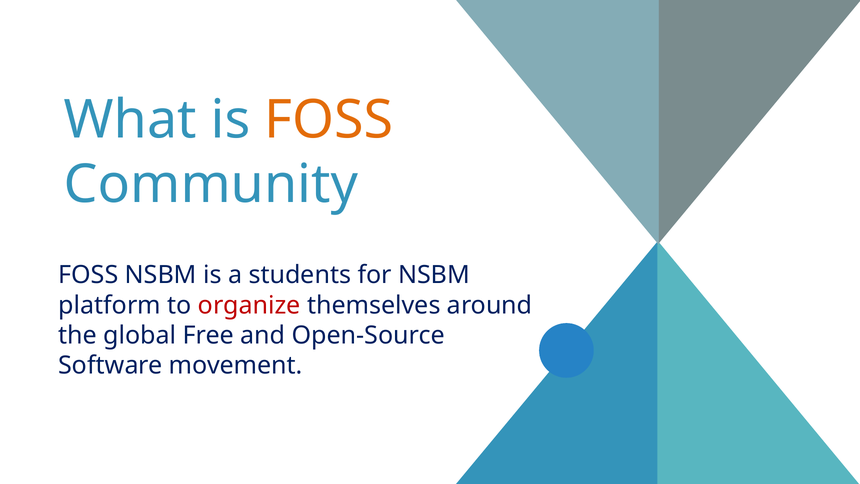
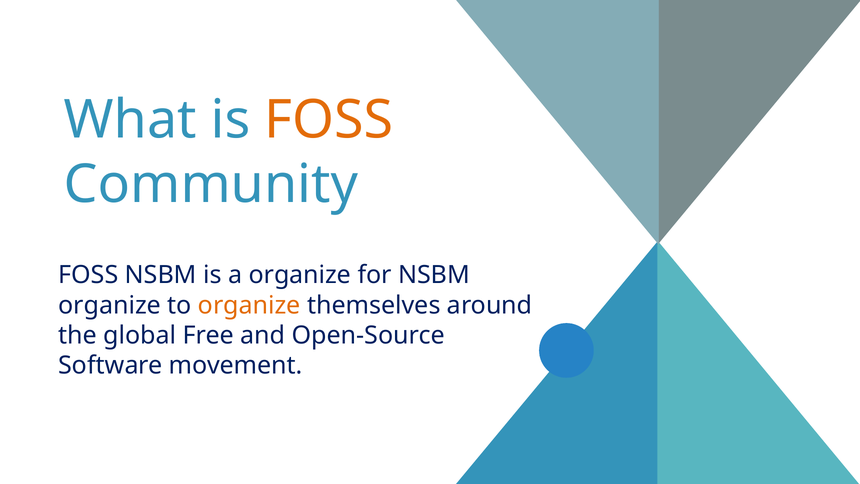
a students: students -> organize (300, 275)
platform: platform -> organize (110, 305)
organize colour: red -> orange (249, 305)
